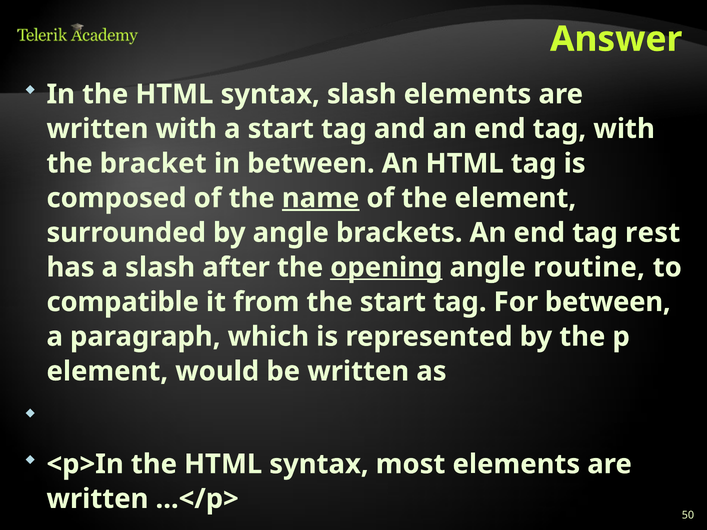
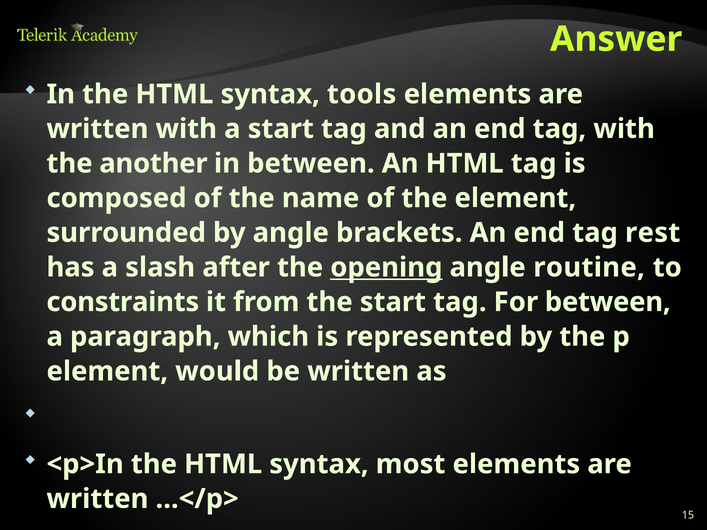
syntax slash: slash -> tools (362, 94)
bracket: bracket -> another (153, 164)
name underline: present -> none (321, 198)
compatible: compatible -> constraints (123, 302)
50: 50 -> 15 (688, 515)
